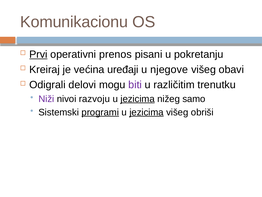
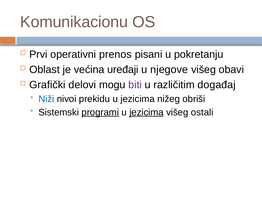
Prvi underline: present -> none (38, 54)
Kreiraj: Kreiraj -> Oblast (45, 69)
Odigrali: Odigrali -> Grafički (47, 85)
trenutku: trenutku -> događaj (217, 85)
Niži colour: purple -> blue (46, 99)
razvoju: razvoju -> prekidu (94, 99)
jezicima underline: present -> none (138, 99)
samo: samo -> obriši (194, 99)
obriši: obriši -> ostali (202, 112)
